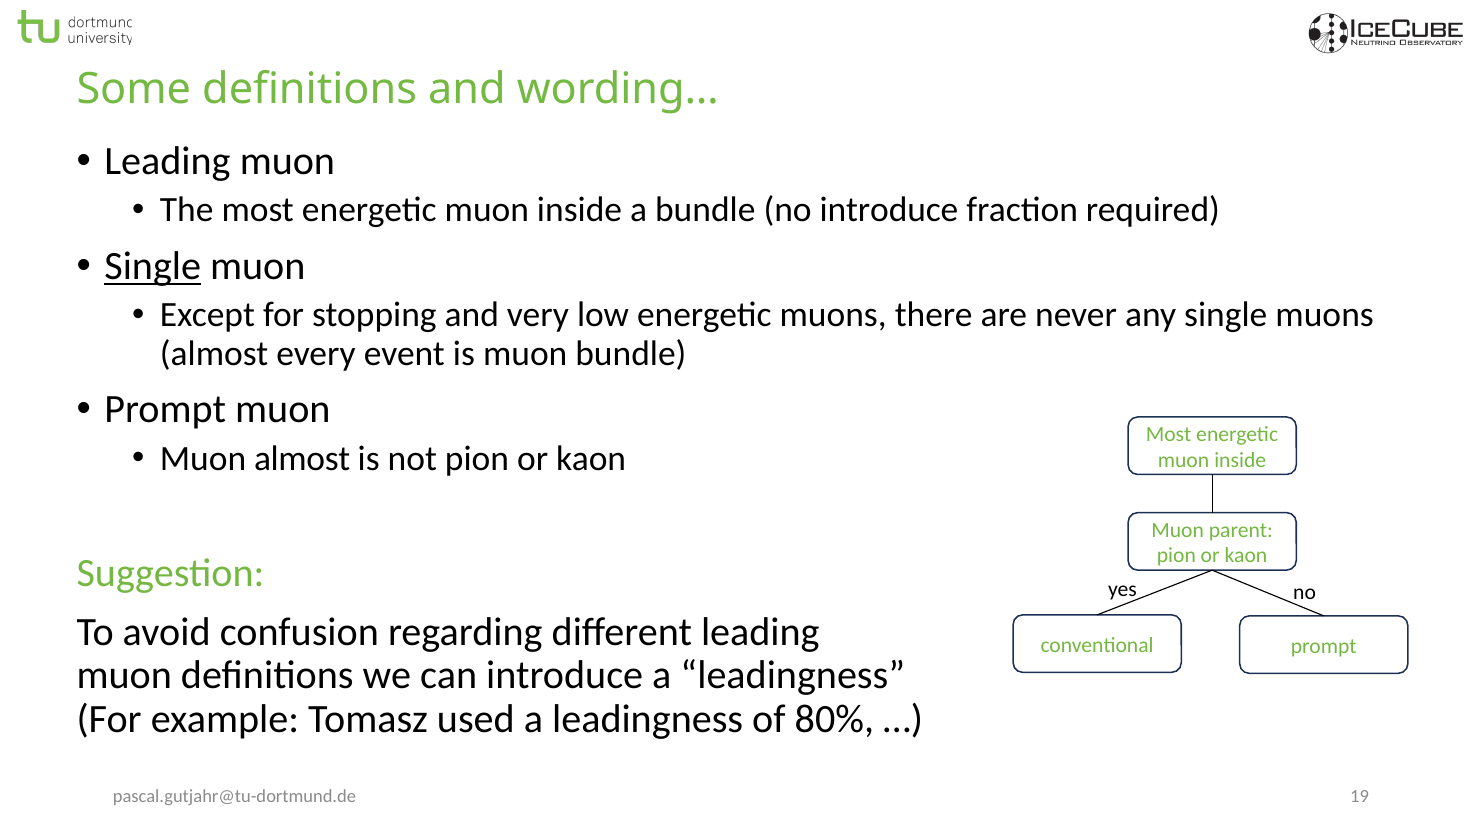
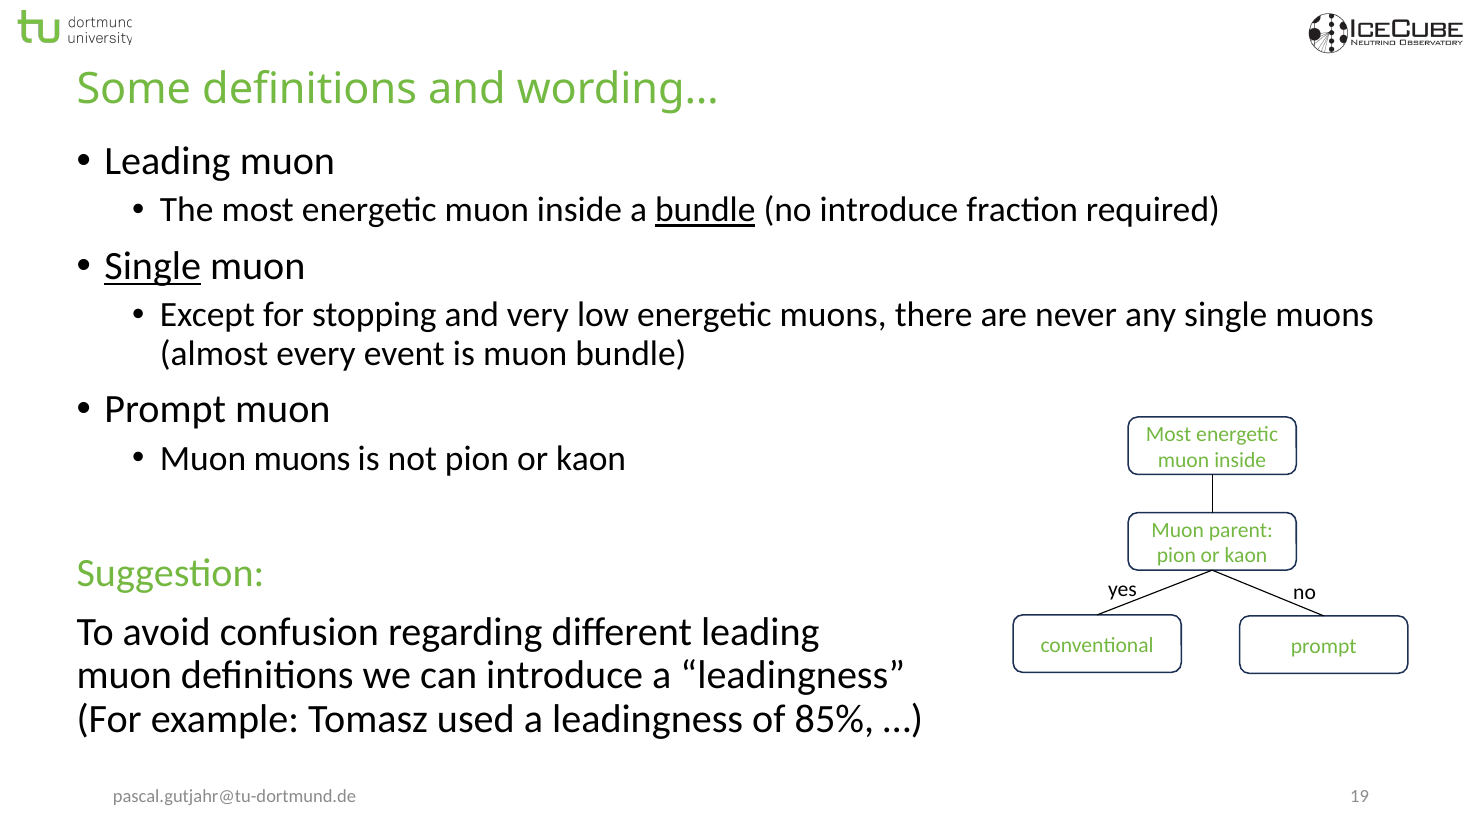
bundle underline: none -> present (705, 210)
Muon almost: almost -> muons (302, 458)
80%: 80% -> 85% (834, 719)
